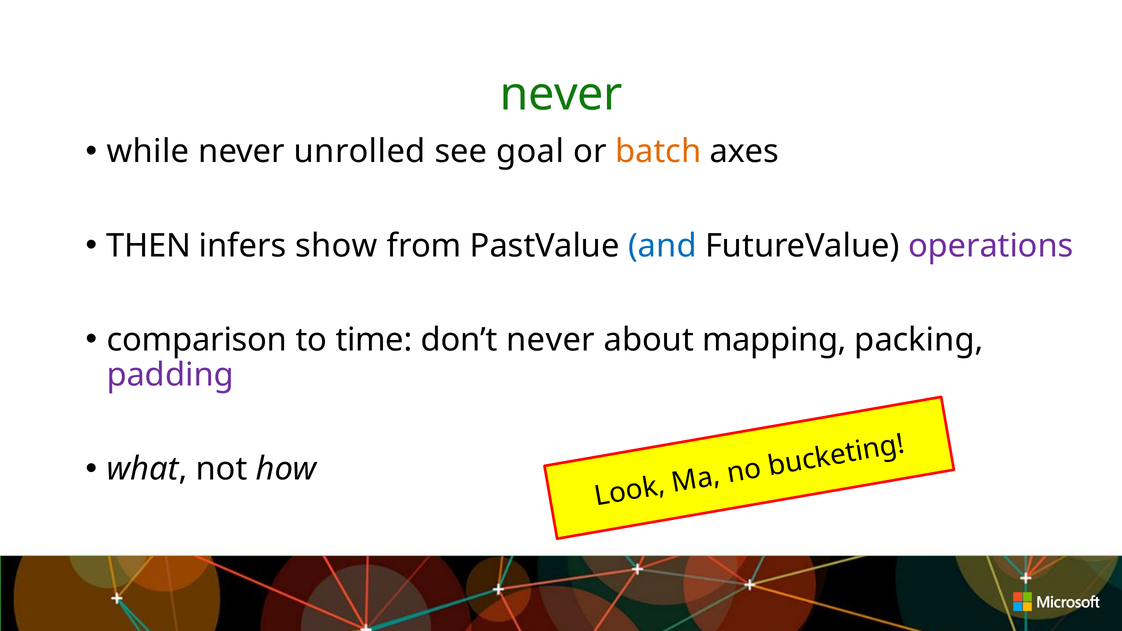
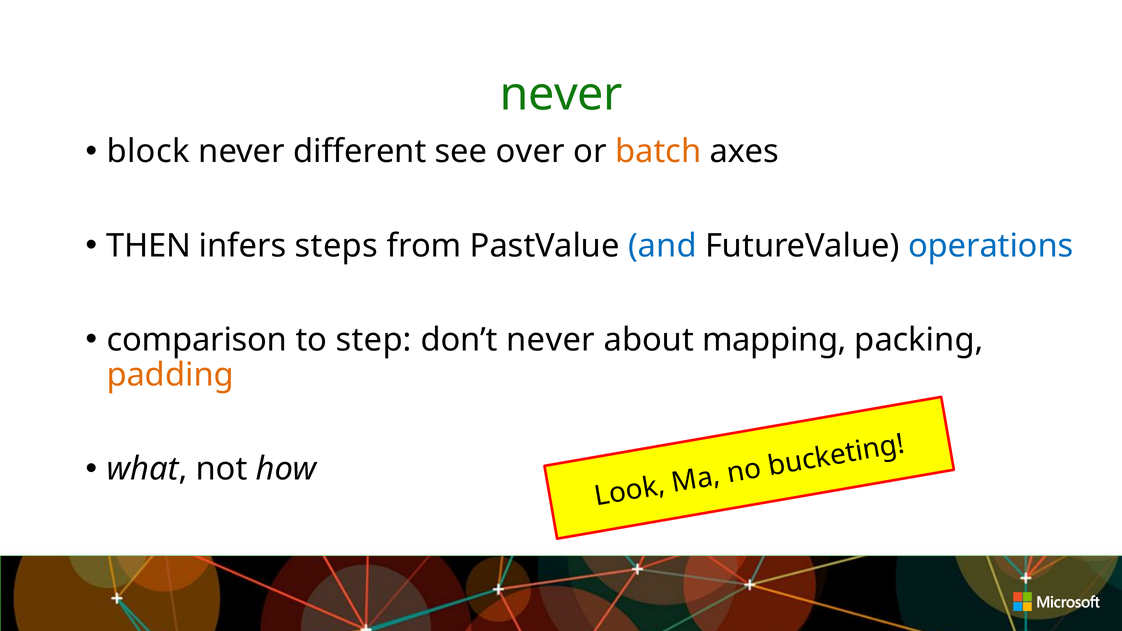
while: while -> block (148, 152)
unrolled: unrolled -> different (360, 152)
goal: goal -> over (530, 152)
show: show -> steps (337, 246)
operations colour: purple -> blue (991, 246)
time: time -> step (374, 340)
padding colour: purple -> orange (170, 375)
